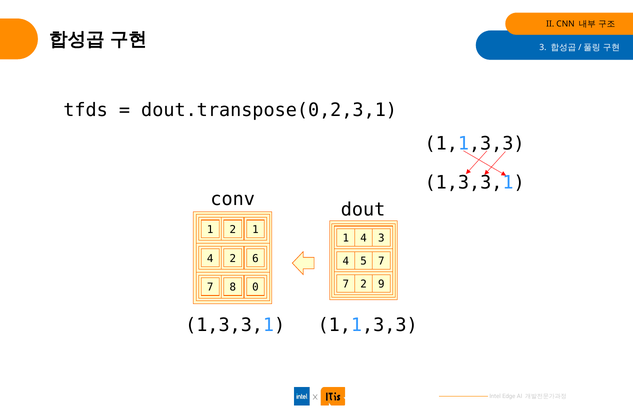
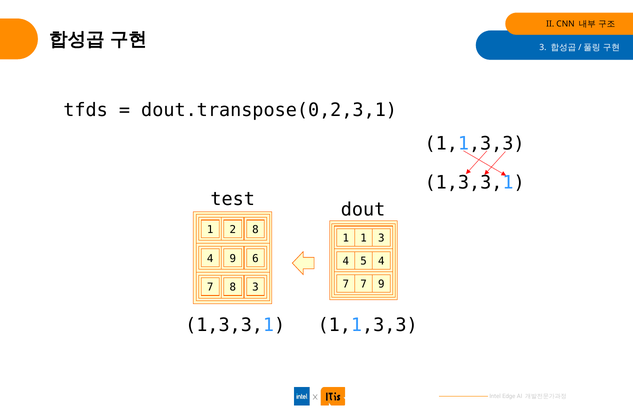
conv: conv -> test (233, 199)
2 1: 1 -> 8 (255, 230)
4: 4 -> 1 (364, 238)
4 2: 2 -> 9 (233, 258)
5 7: 7 -> 4 (381, 261)
7 2: 2 -> 7 (364, 284)
8 0: 0 -> 3 (255, 287)
